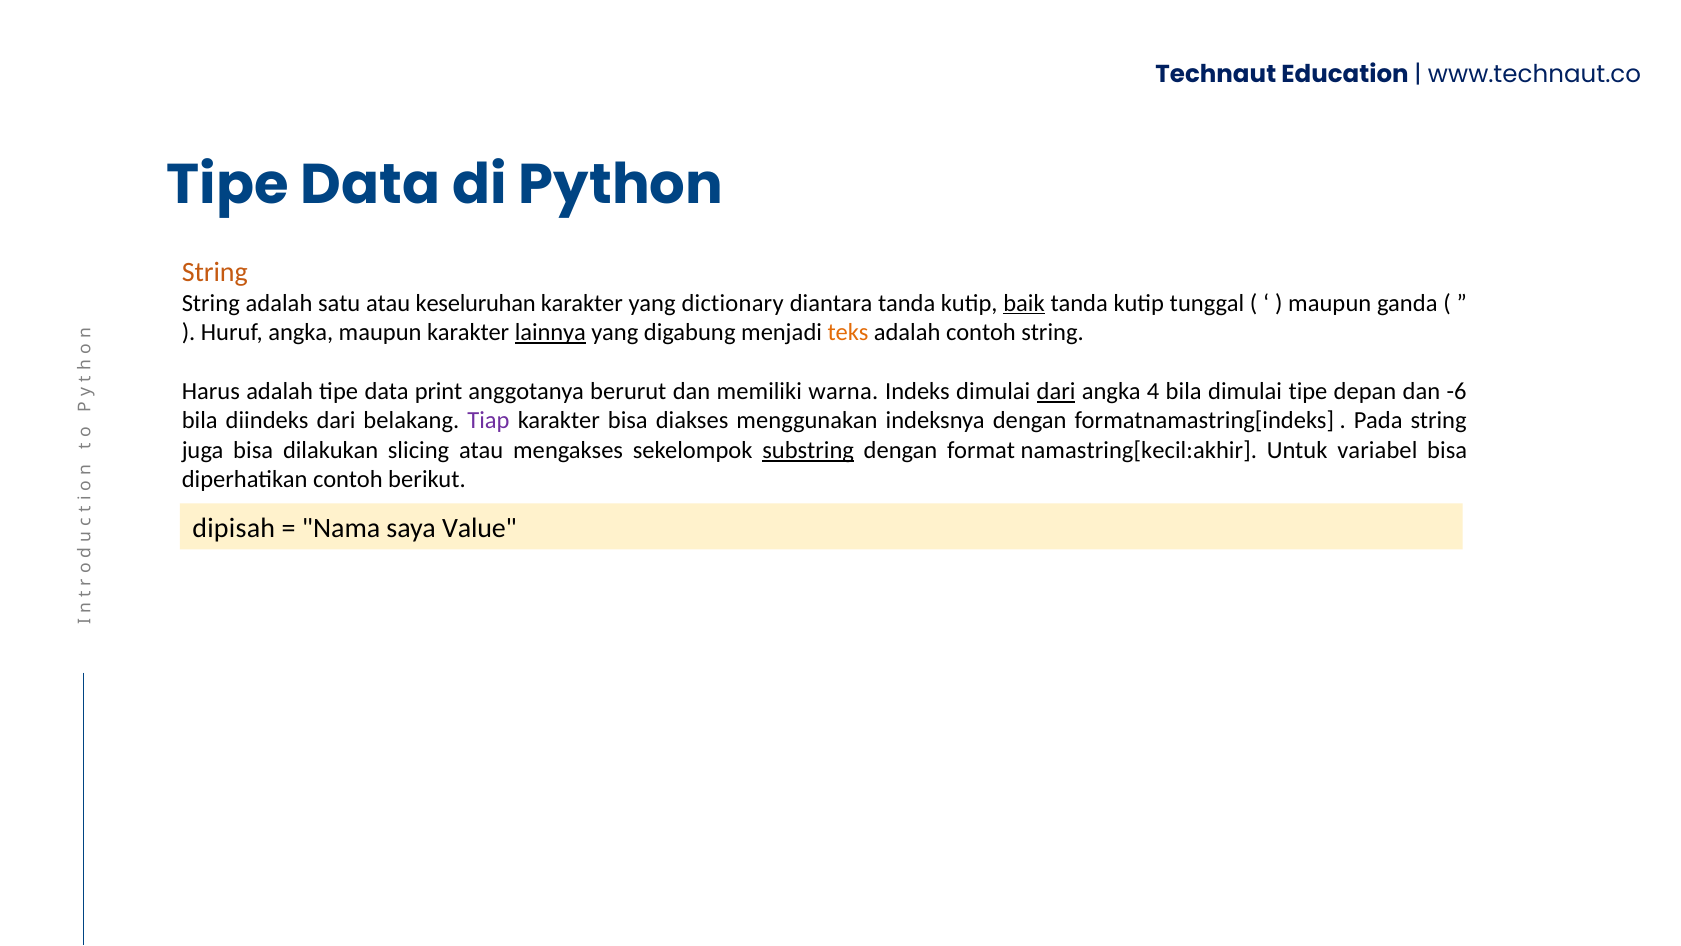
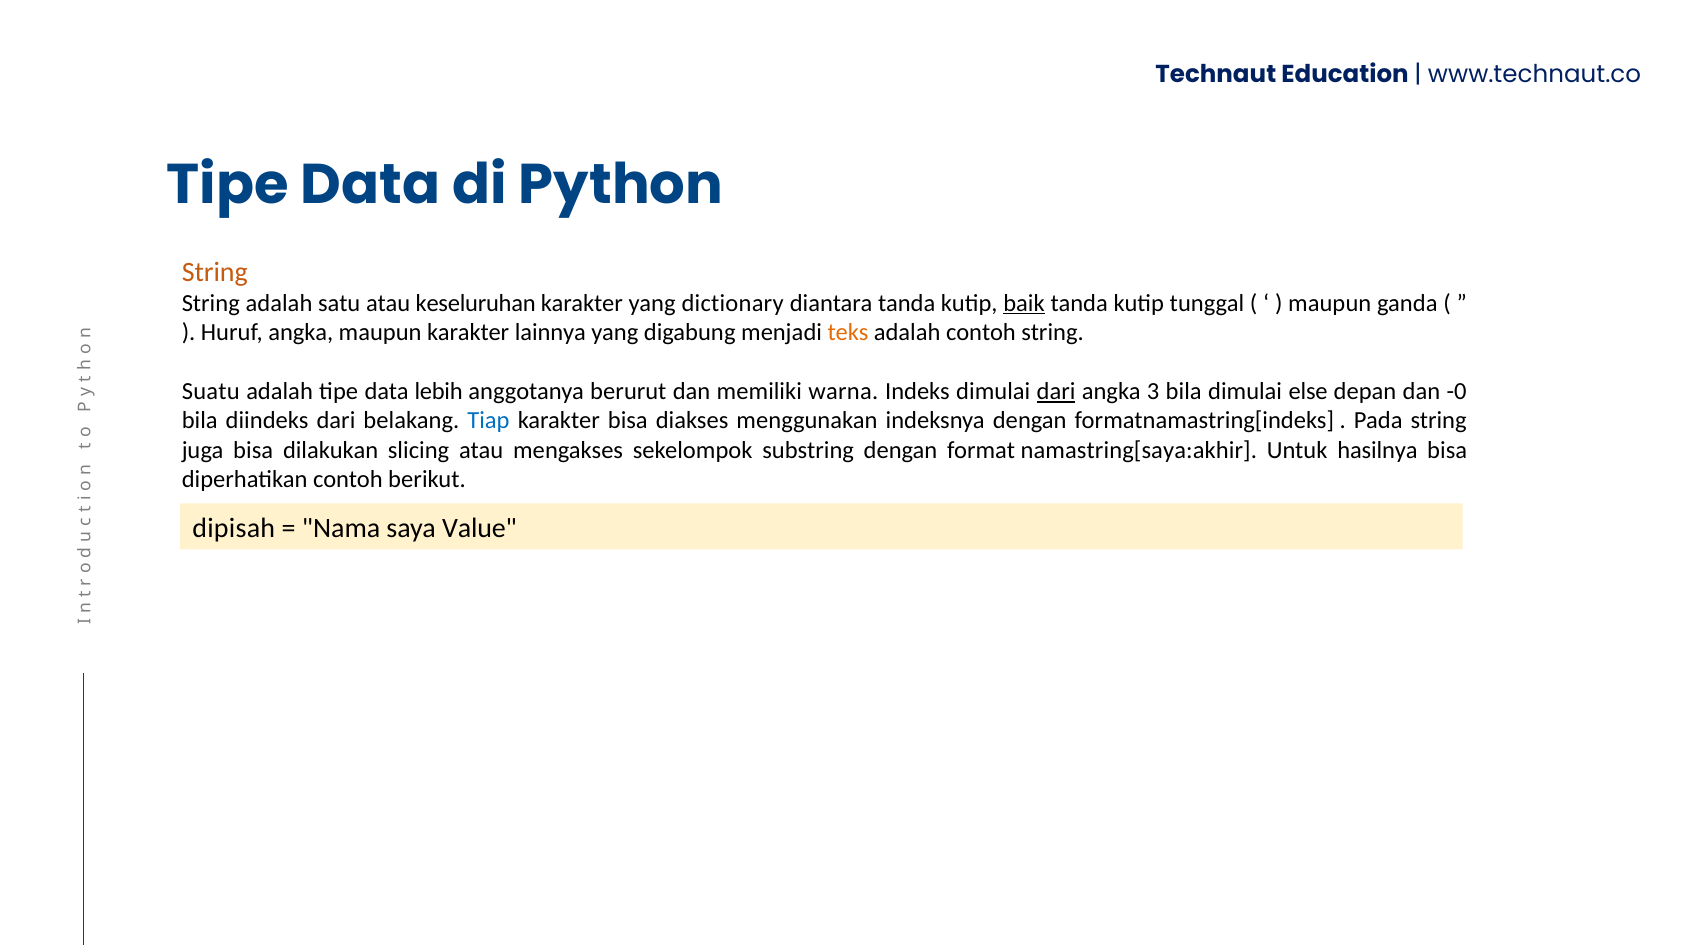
lainnya underline: present -> none (550, 332)
Harus: Harus -> Suatu (211, 391)
print: print -> lebih (439, 391)
4: 4 -> 3 (1153, 391)
dimulai tipe: tipe -> else (1308, 391)
-6: -6 -> -0 (1457, 391)
Tiap colour: purple -> blue (489, 421)
substring underline: present -> none (808, 450)
namastring[kecil:akhir: namastring[kecil:akhir -> namastring[saya:akhir (1139, 450)
variabel: variabel -> hasilnya (1377, 450)
